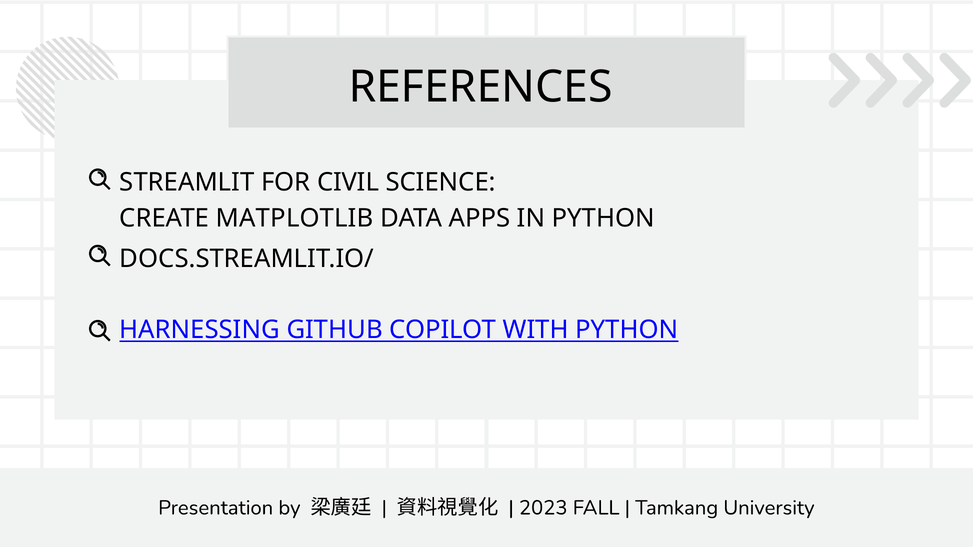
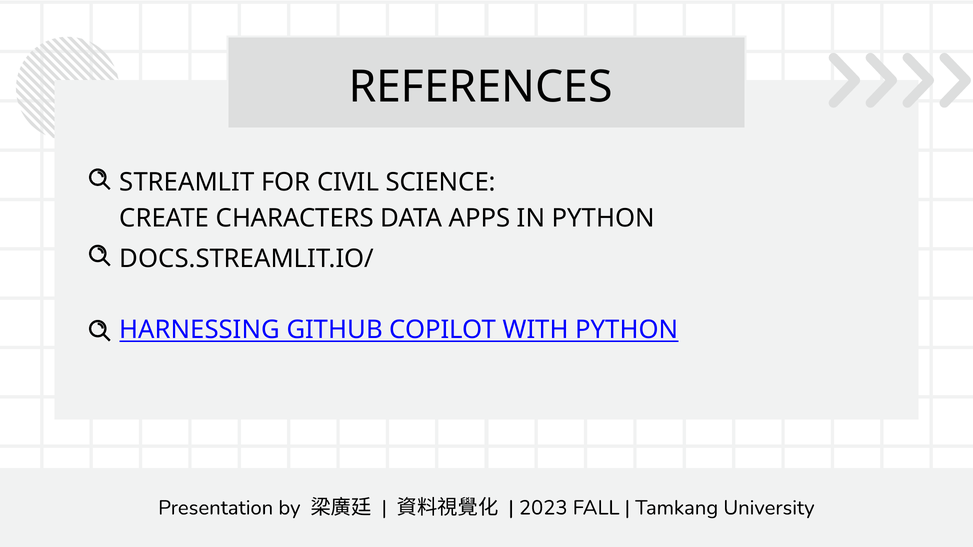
MATPLOTLIB: MATPLOTLIB -> CHARACTERS (295, 218)
